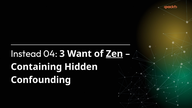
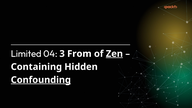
Instead: Instead -> Limited (26, 54)
Want: Want -> From (79, 54)
Confounding underline: none -> present (41, 80)
